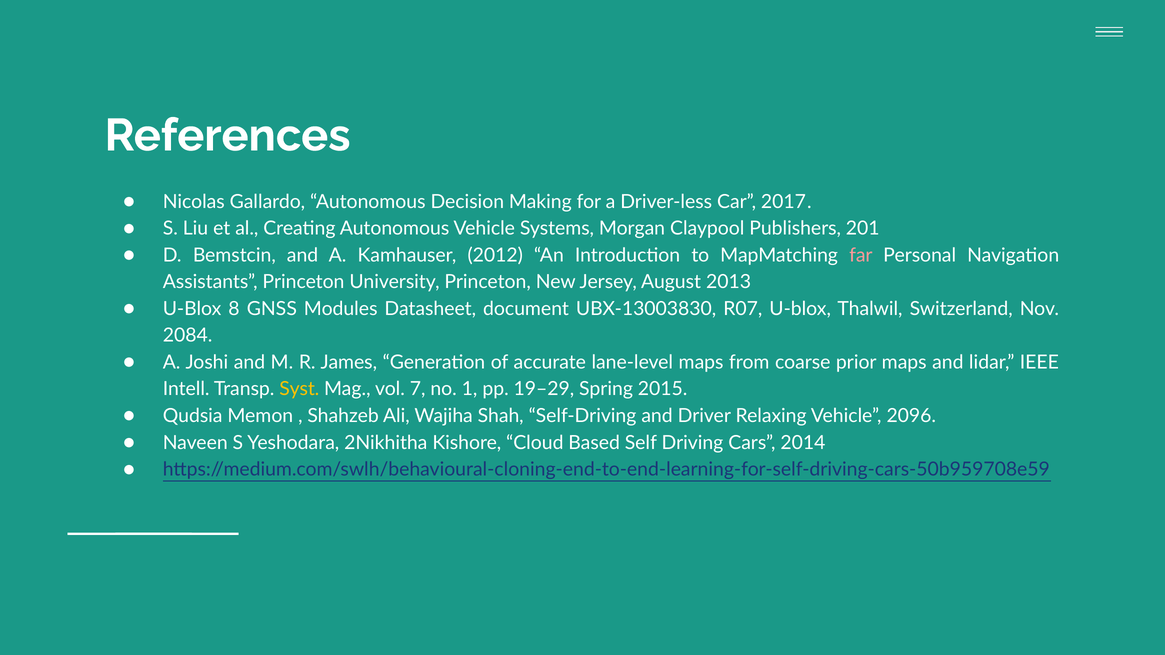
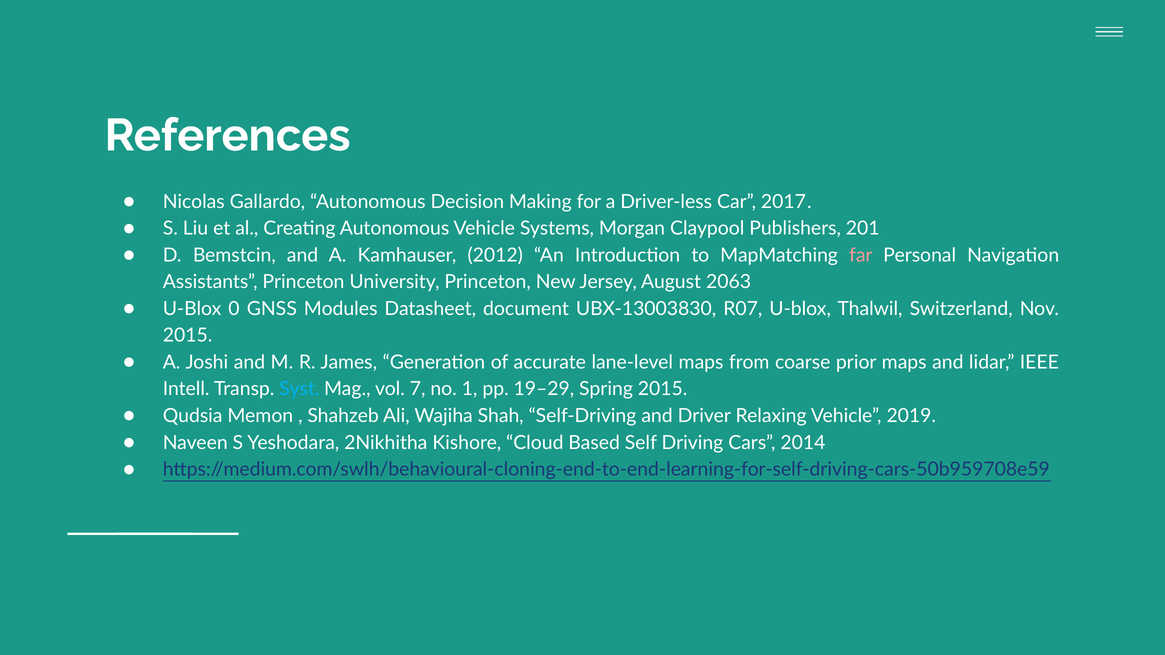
2013: 2013 -> 2063 (729, 282)
8: 8 -> 0 (234, 309)
2084: 2084 -> 2015 (188, 336)
Syst colour: yellow -> light blue (299, 389)
2096: 2096 -> 2019 (911, 416)
